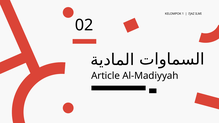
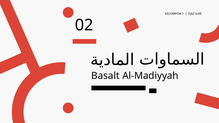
Article: Article -> Basalt (105, 76)
